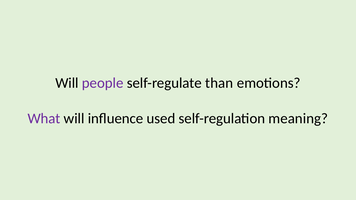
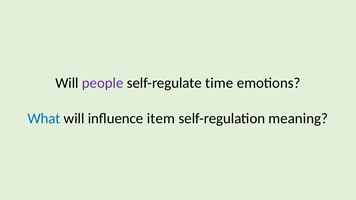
than: than -> time (219, 83)
What colour: purple -> blue (44, 119)
used: used -> item (161, 119)
